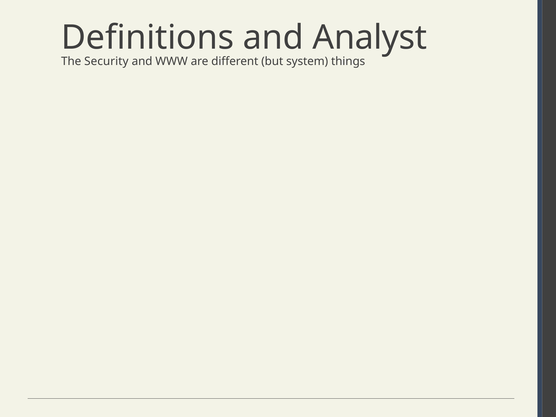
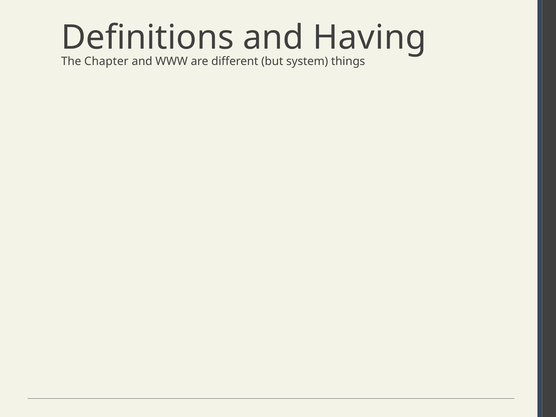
Analyst: Analyst -> Having (370, 38)
Security: Security -> Chapter (106, 61)
